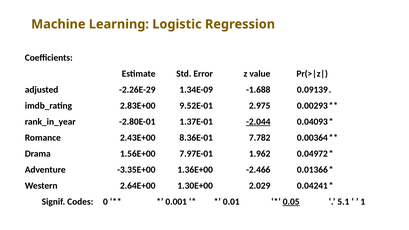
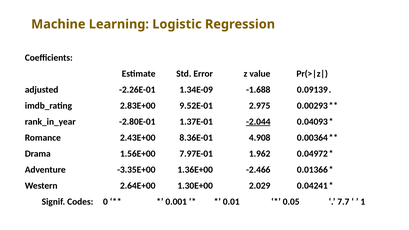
-2.26E-29: -2.26E-29 -> -2.26E-01 (137, 90)
7.782: 7.782 -> 4.908 (260, 138)
0.05 underline: present -> none (291, 202)
5.1: 5.1 -> 7.7 (343, 202)
